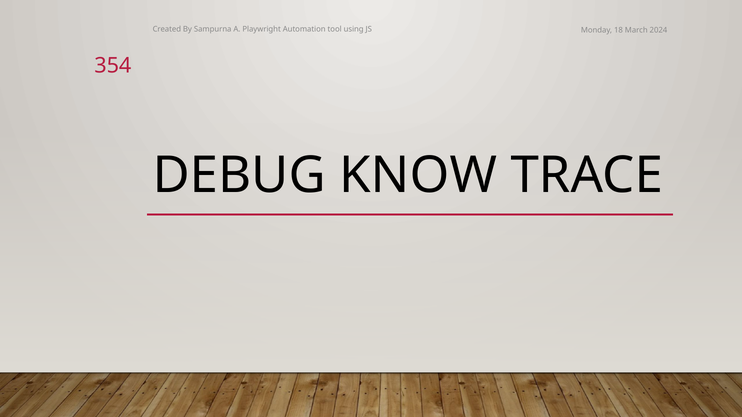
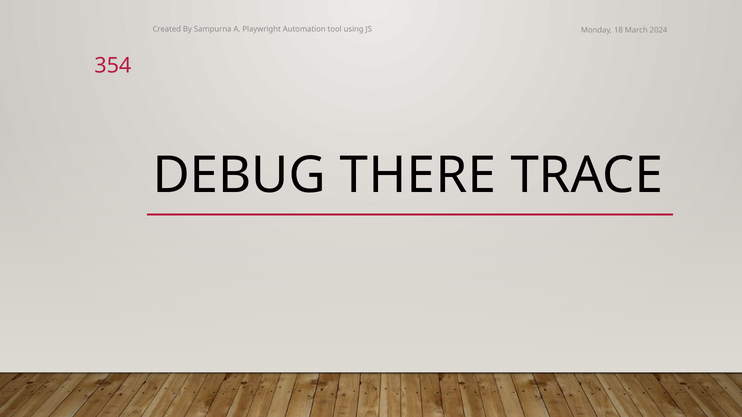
KNOW: KNOW -> THERE (418, 176)
